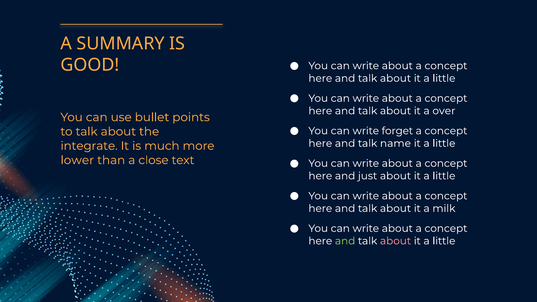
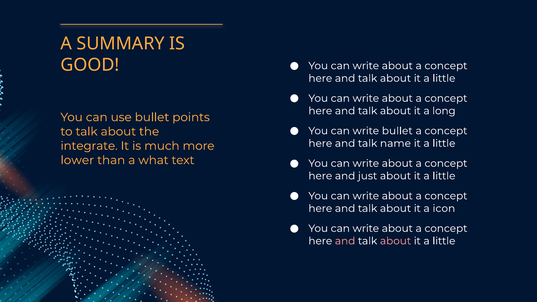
over: over -> long (444, 111)
write forget: forget -> bullet (397, 131)
close: close -> what (153, 160)
milk: milk -> icon (444, 208)
and colour: light green -> pink (345, 241)
